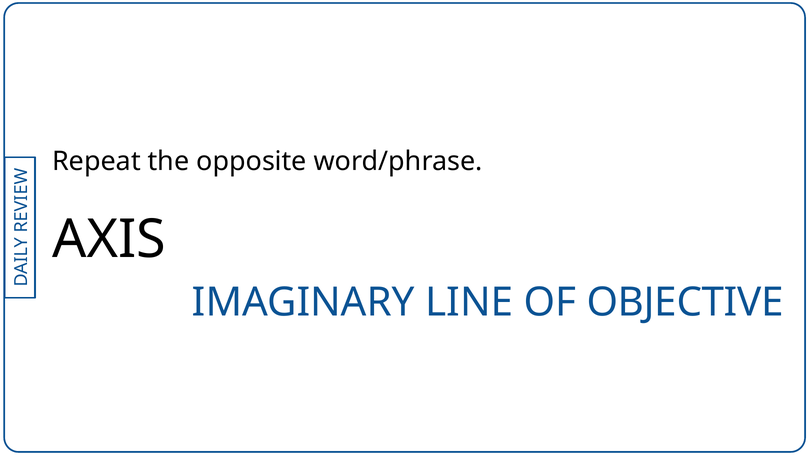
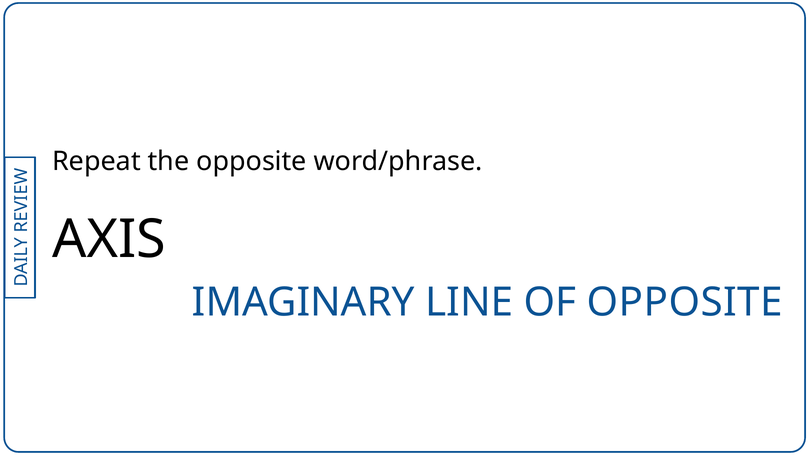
OF OBJECTIVE: OBJECTIVE -> OPPOSITE (685, 302)
